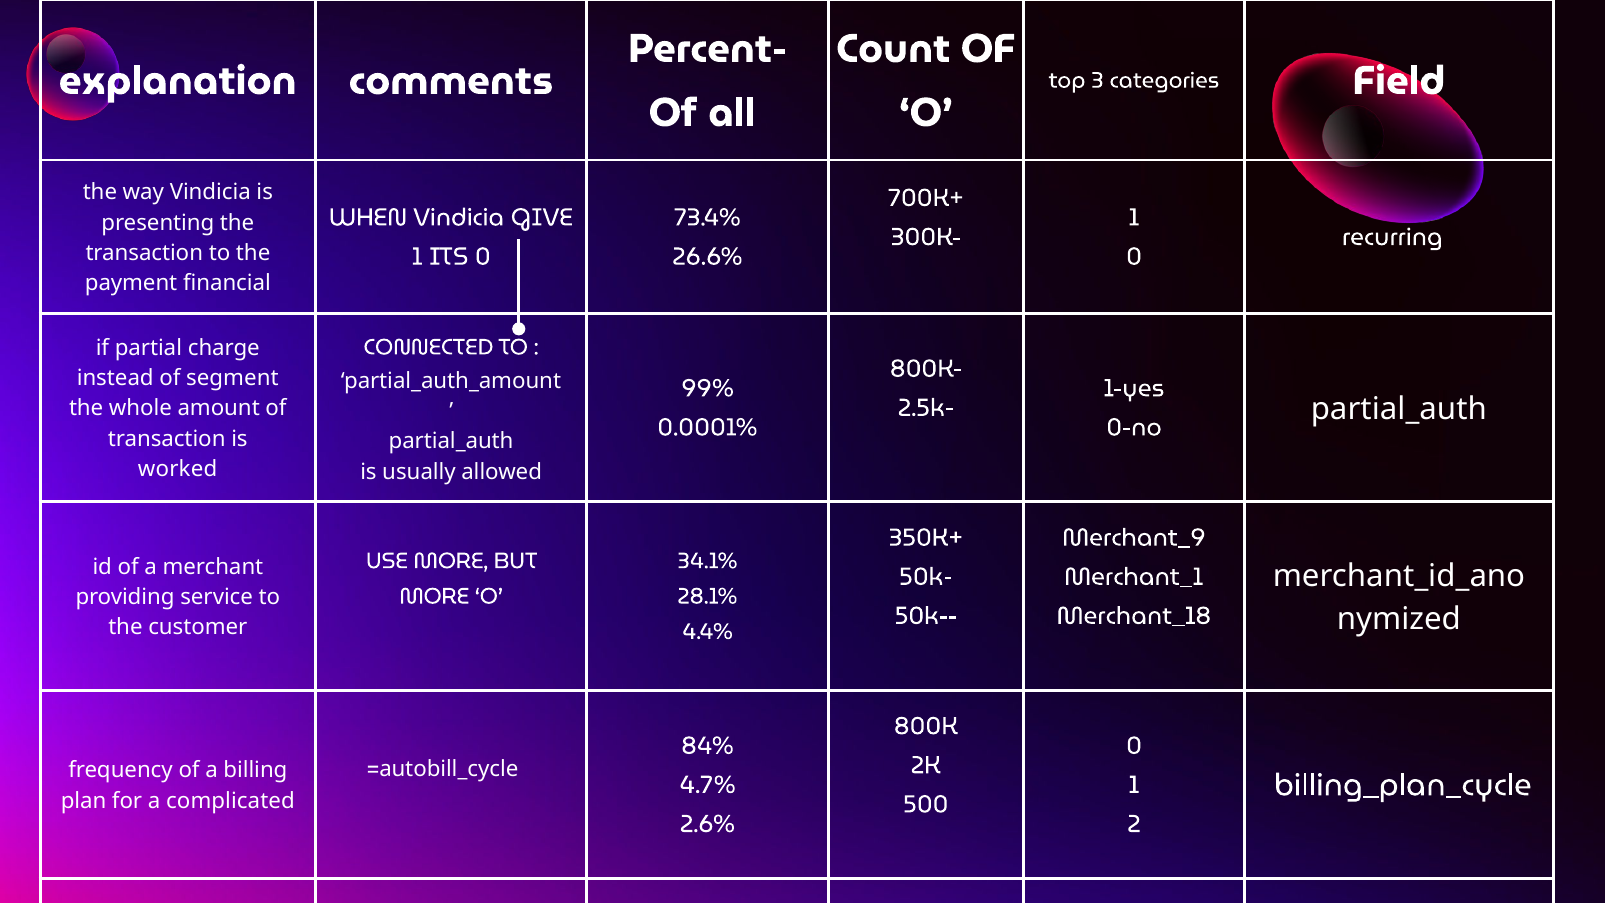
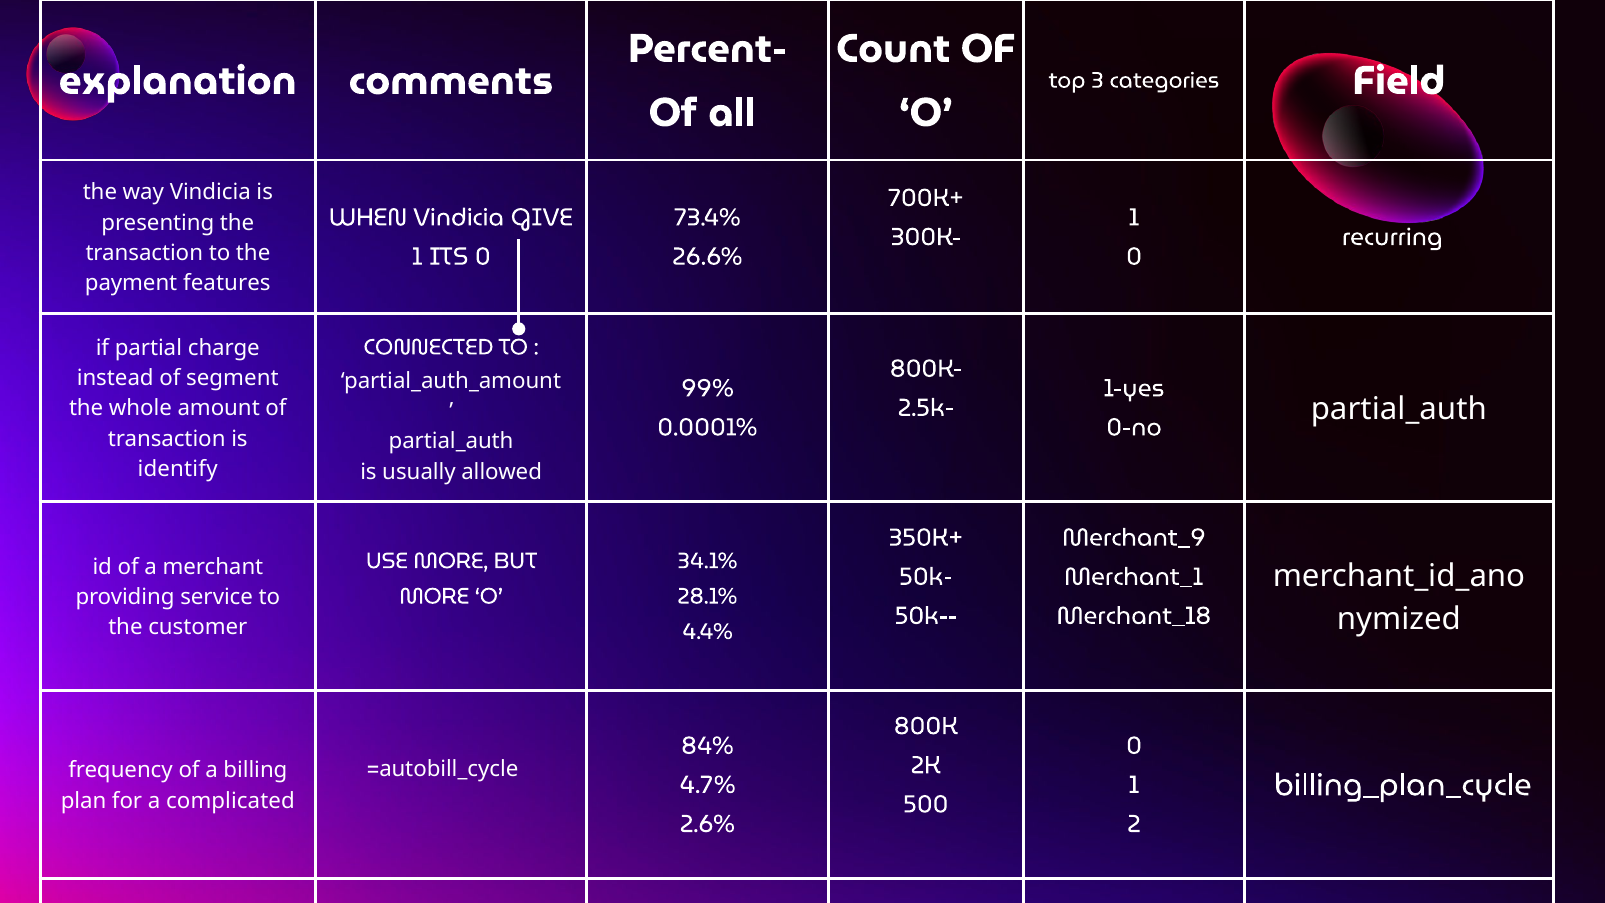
financial: financial -> features (227, 283)
worked: worked -> identify (178, 469)
